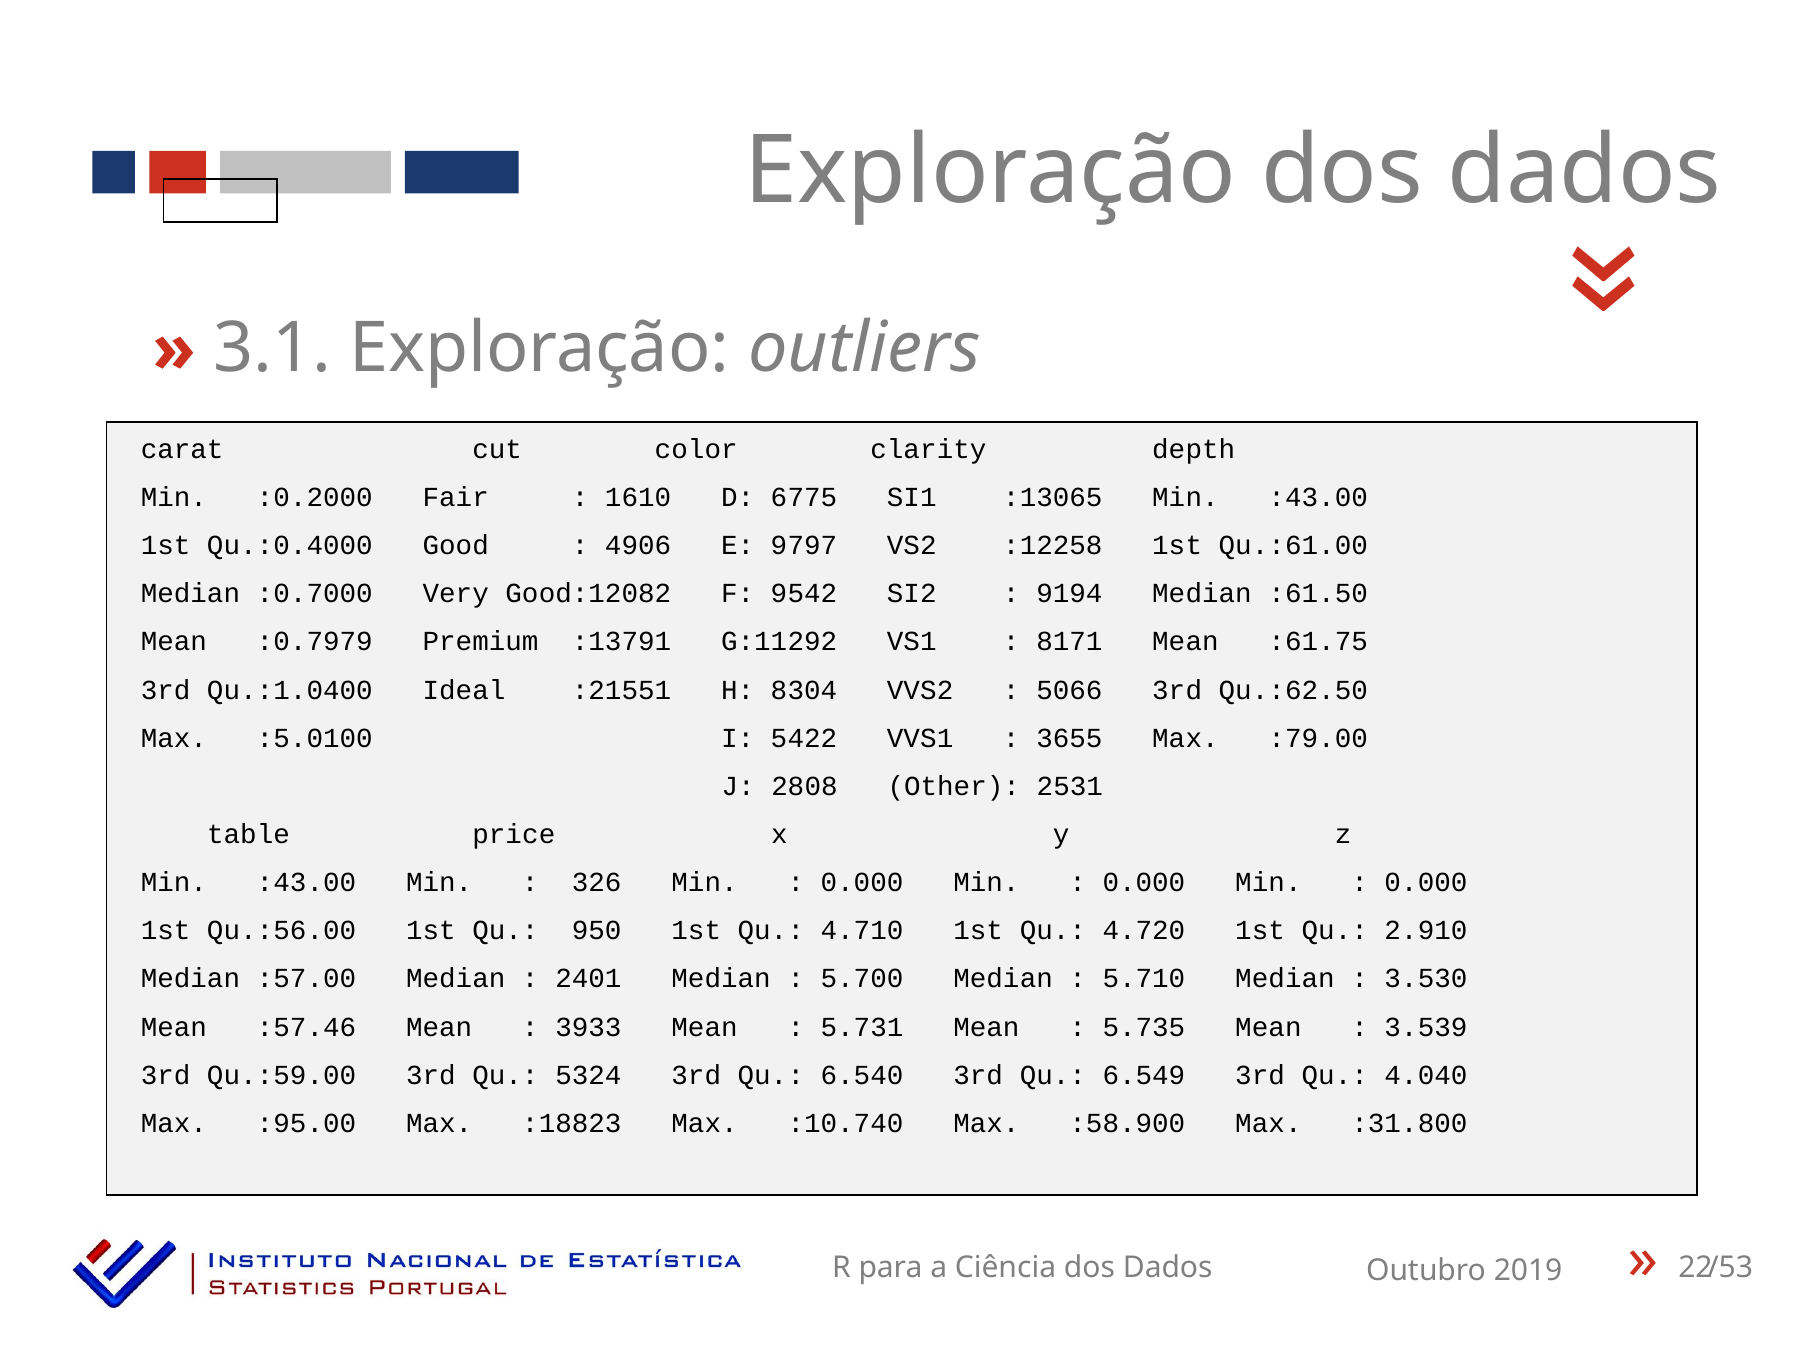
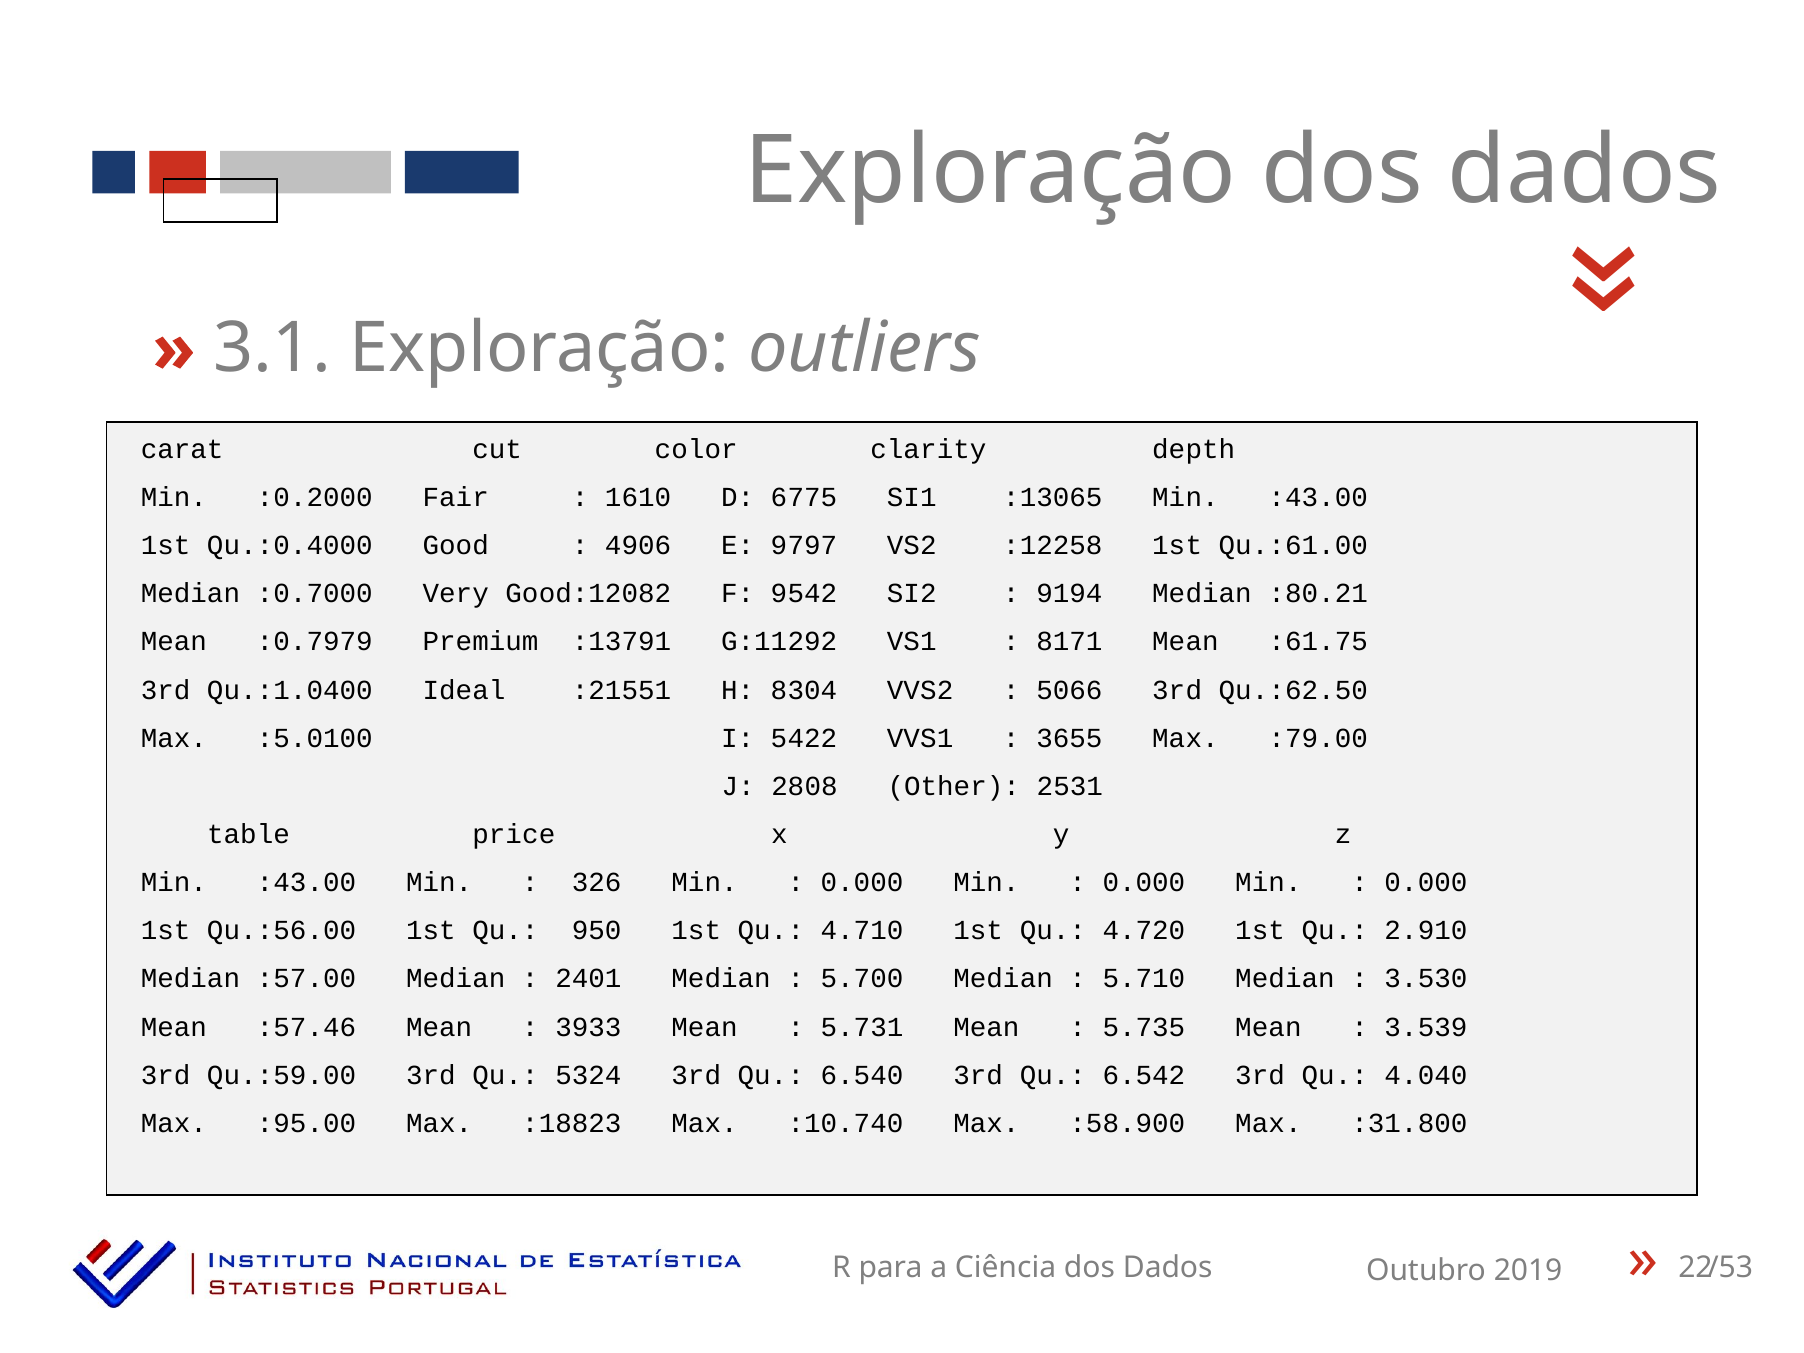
:61.50: :61.50 -> :80.21 (1318, 594)
6.549: 6.549 -> 6.542 (1144, 1075)
